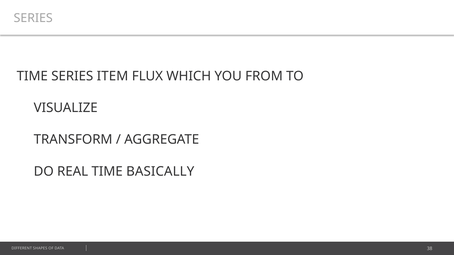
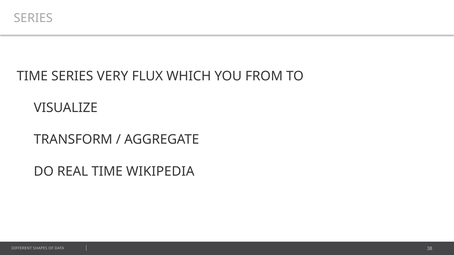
ITEM: ITEM -> VERY (112, 76)
BASICALLY: BASICALLY -> WIKIPEDIA (160, 172)
